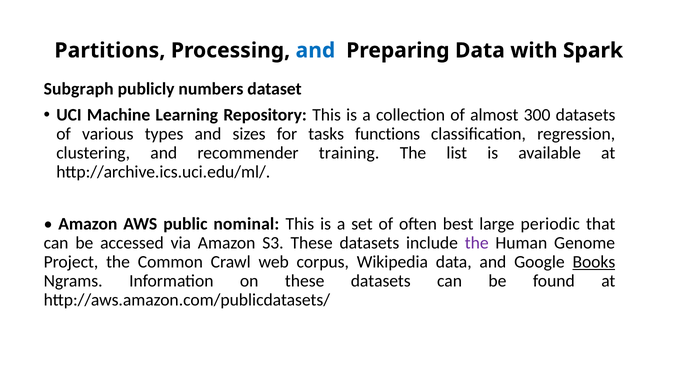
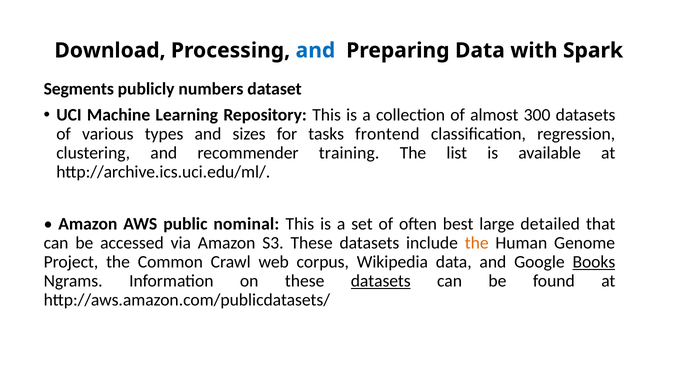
Partitions: Partitions -> Download (110, 50)
Subgraph: Subgraph -> Segments (79, 89)
functions: functions -> frontend (387, 134)
periodic: periodic -> detailed (550, 224)
the colour: purple -> orange (477, 243)
datasets underline: none -> present (381, 281)
